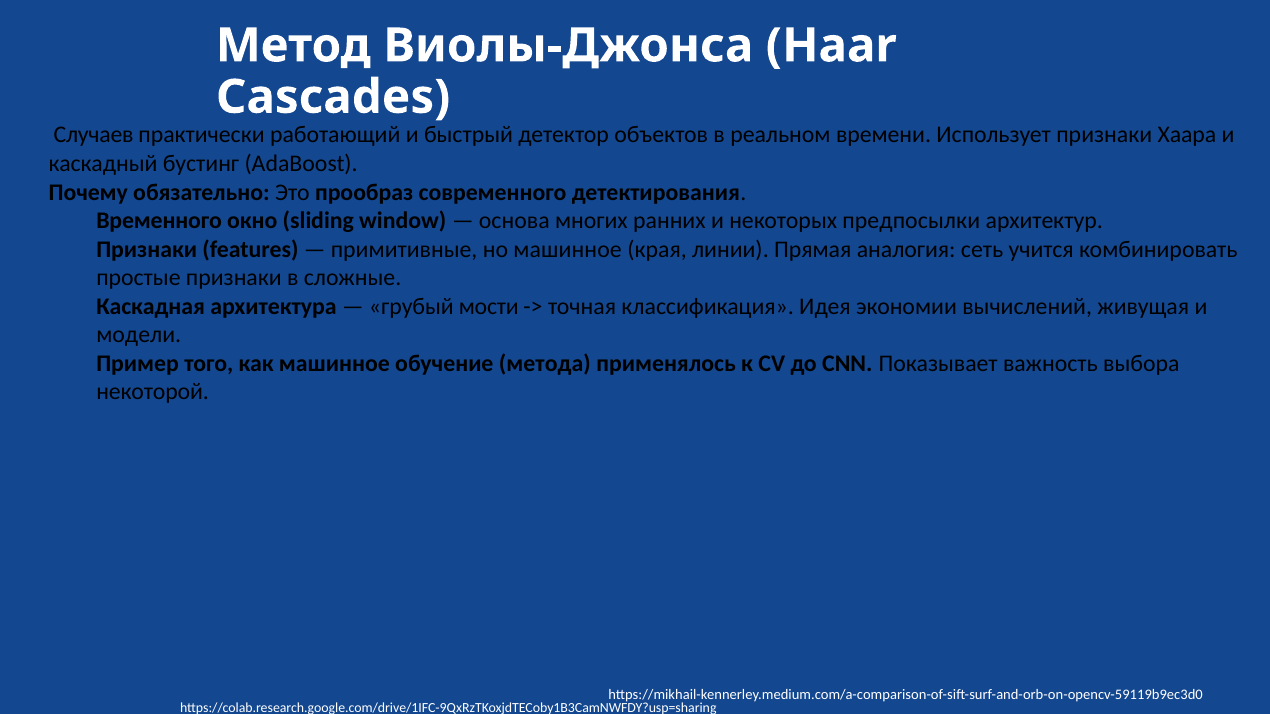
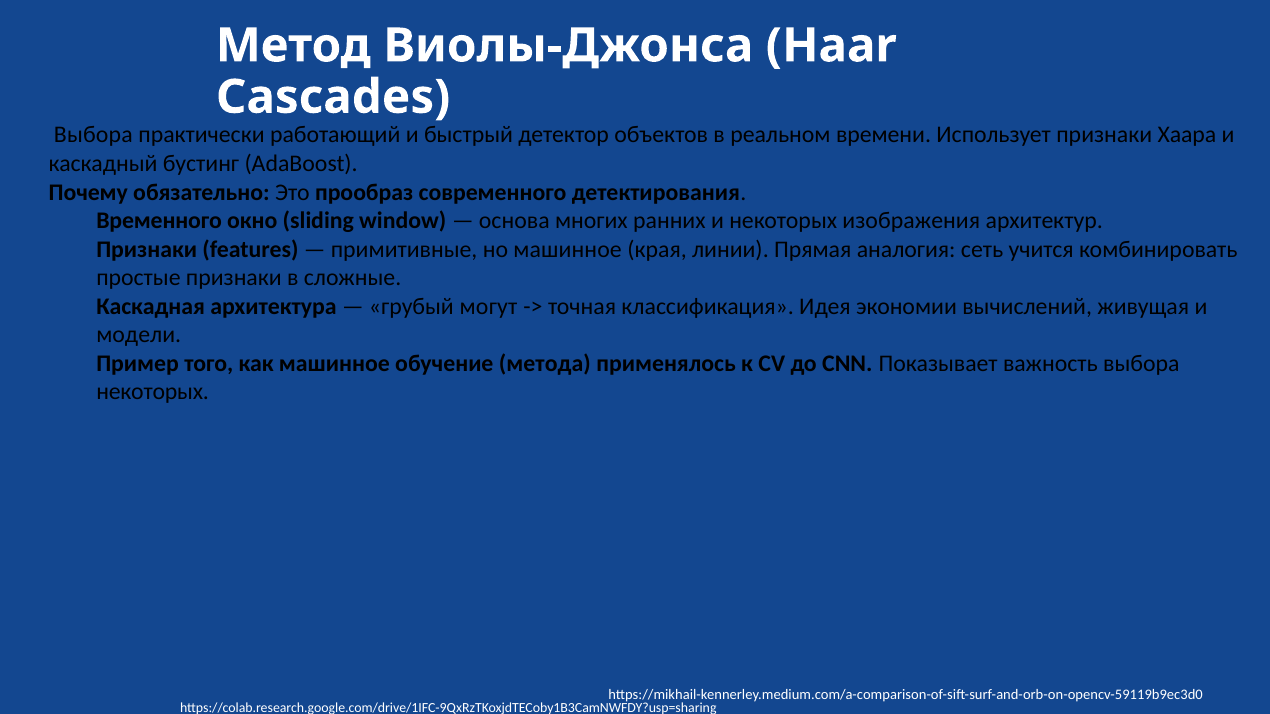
Случаев: Случаев -> Выбора (93, 135)
предпосылки: предпосылки -> изображения (911, 221)
мости: мости -> могут (489, 307)
некоторой: некоторой -> некоторых (153, 392)
